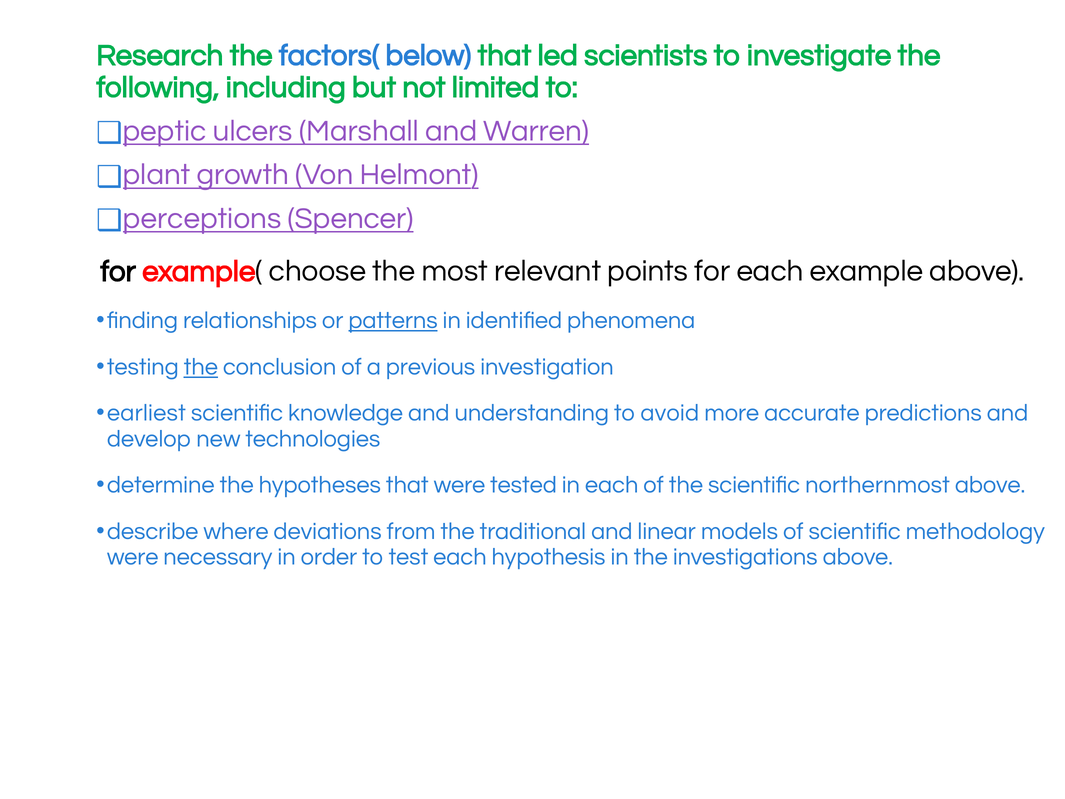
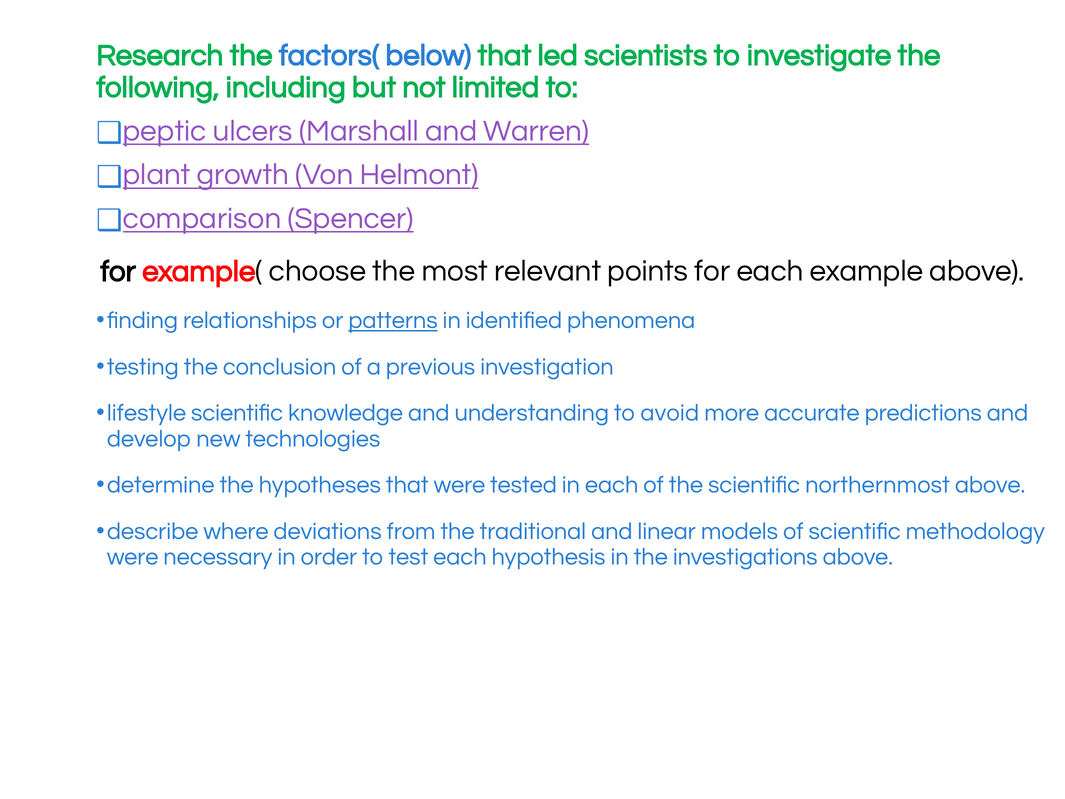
perceptions: perceptions -> comparison (202, 218)
the underline: present -> none (201, 367)
earliest: earliest -> lifestyle (147, 413)
